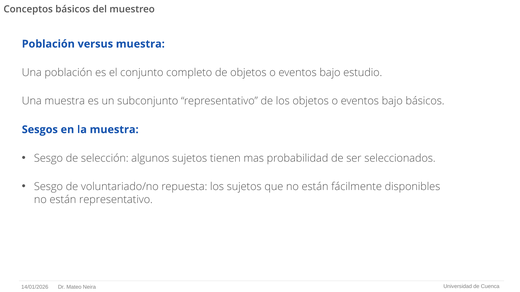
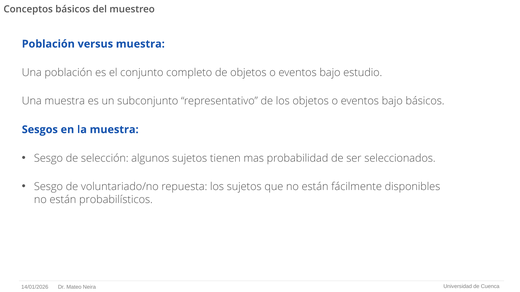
están representativo: representativo -> probabilísticos (116, 200)
